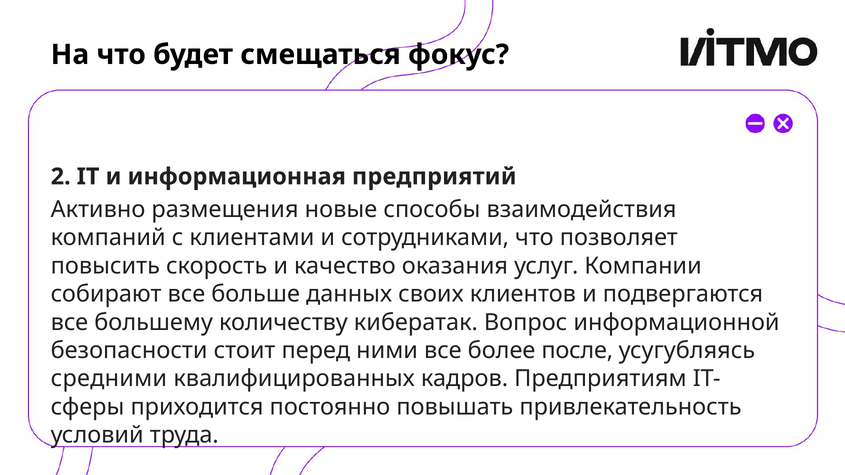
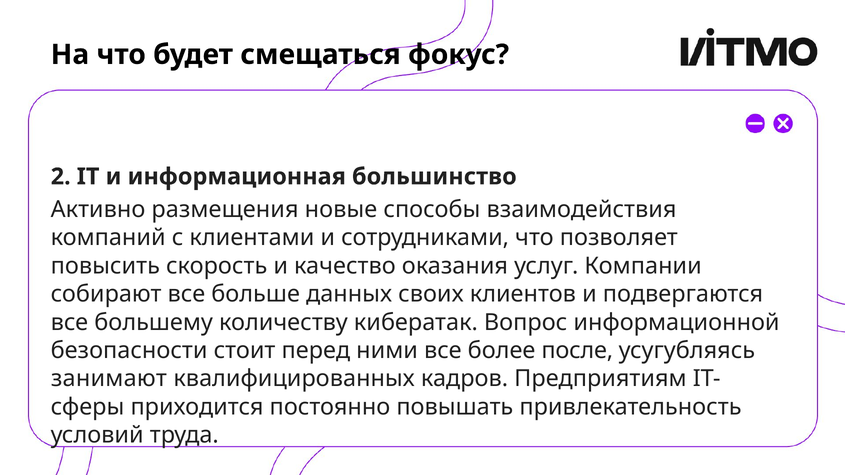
предприятий: предприятий -> большинство (434, 177)
средними: средними -> занимают (109, 379)
